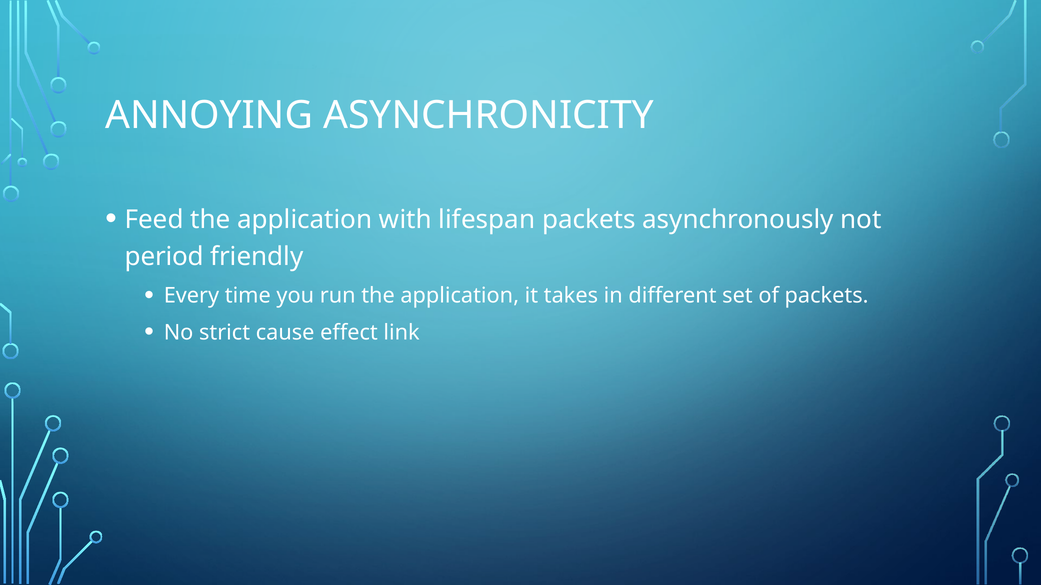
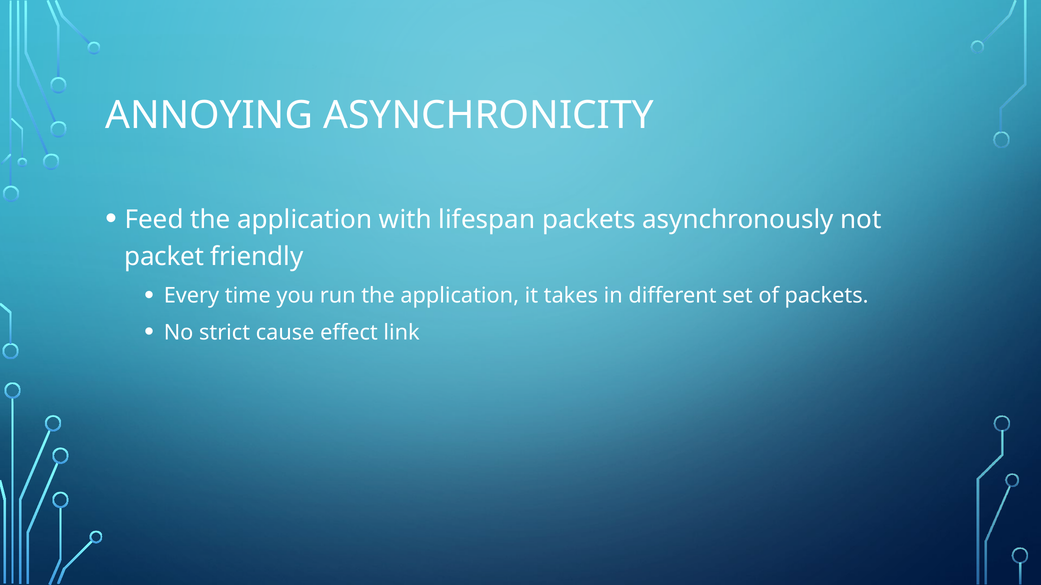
period: period -> packet (164, 257)
